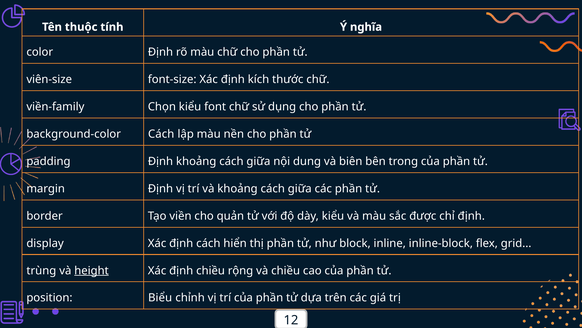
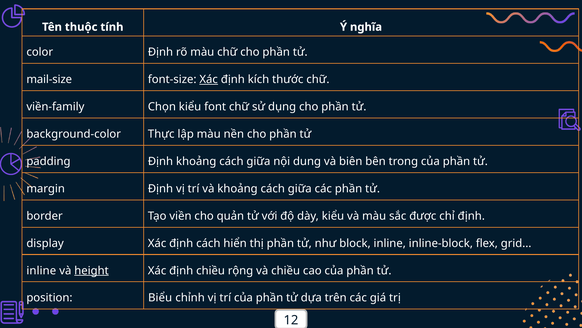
viên-size: viên-size -> mail-size (49, 79)
Xác underline: none -> present (209, 79)
background-color Cách: Cách -> Thực (161, 134)
trùng: trùng -> inline (41, 270)
